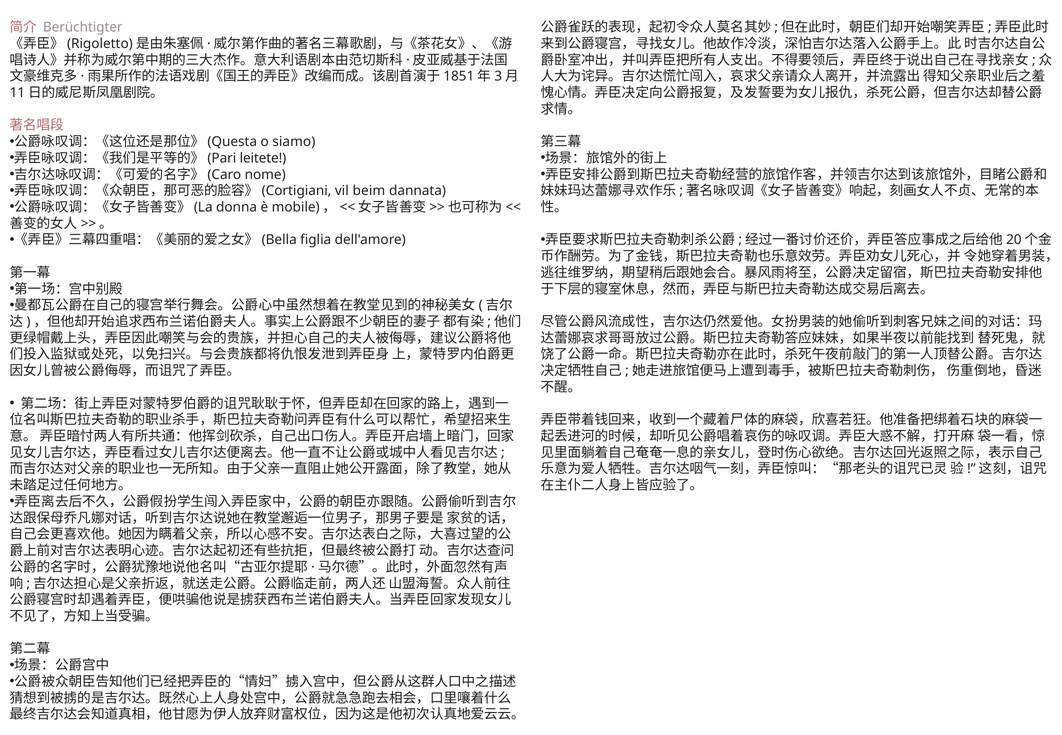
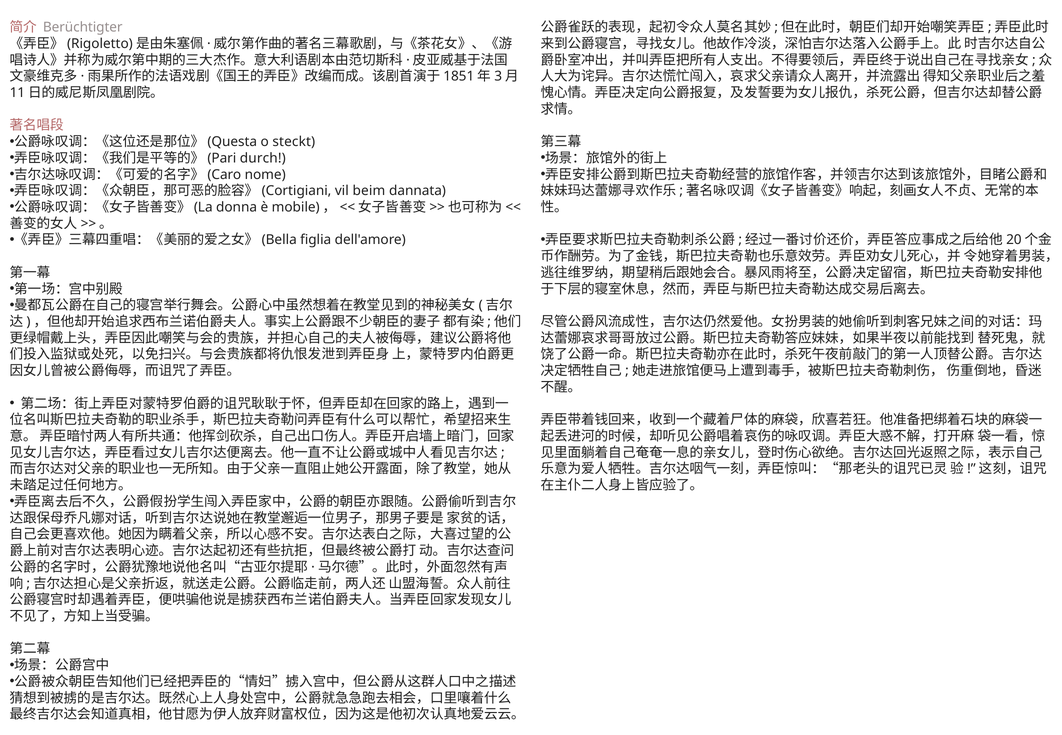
siamo: siamo -> steckt (294, 142)
leitete: leitete -> durch (263, 158)
